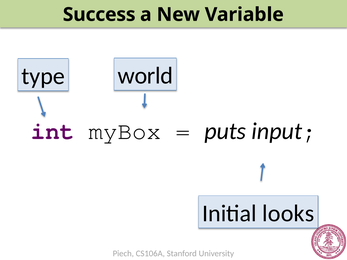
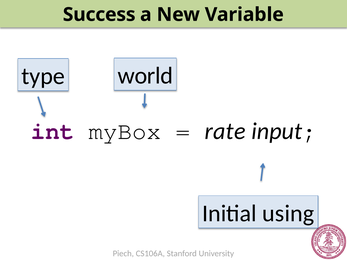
puts: puts -> rate (225, 131)
looks: looks -> using (288, 214)
